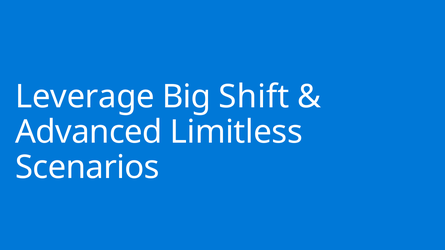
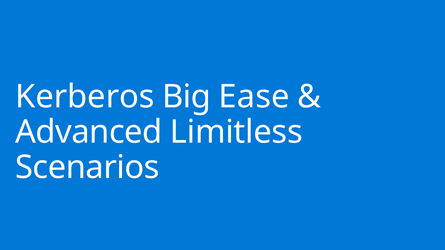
Leverage: Leverage -> Kerberos (85, 97)
Shift: Shift -> Ease (254, 97)
